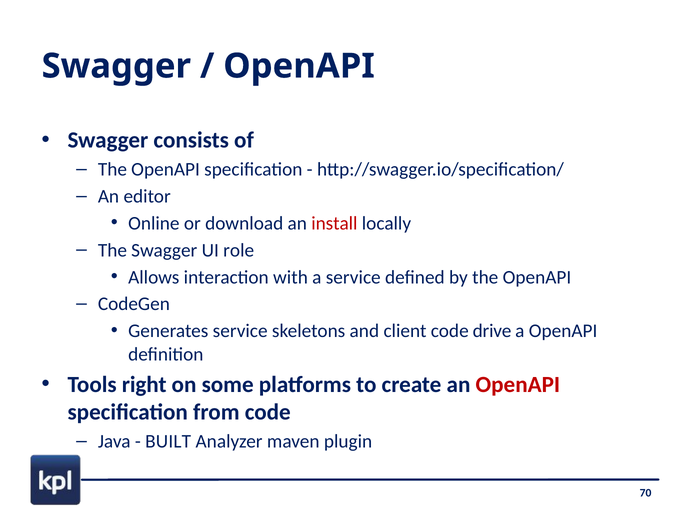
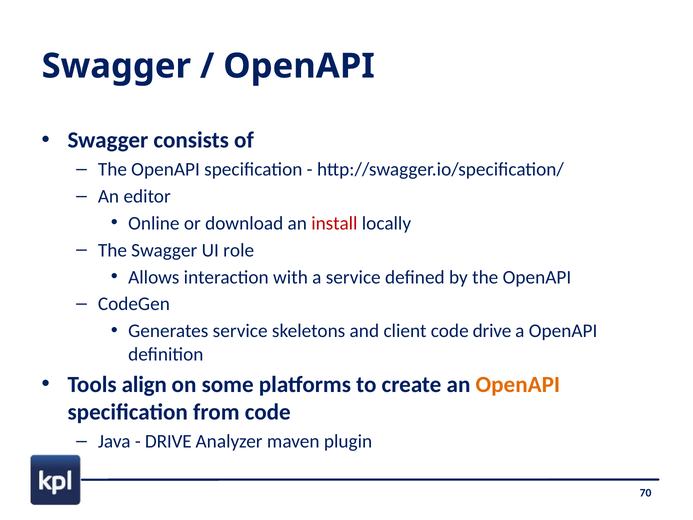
right: right -> align (144, 384)
OpenAPI colour: red -> orange (518, 384)
BUILT: BUILT -> DRIVE (168, 441)
